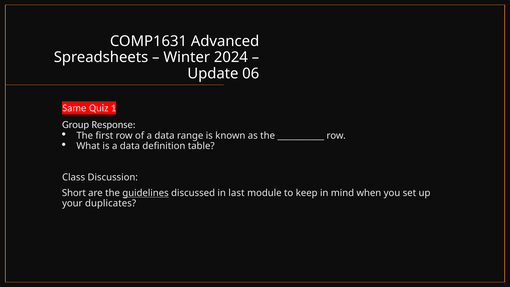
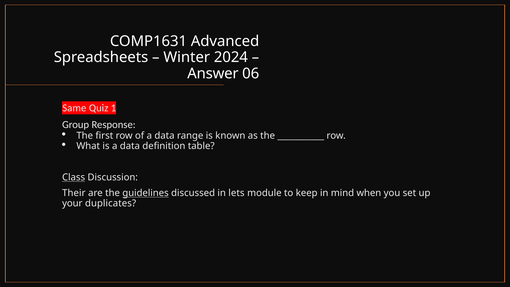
Update: Update -> Answer (213, 73)
Class underline: none -> present (74, 177)
Short: Short -> Their (74, 193)
last: last -> lets (236, 193)
